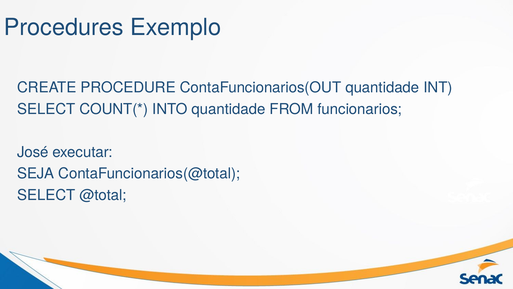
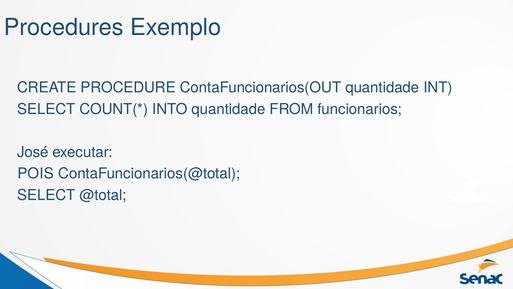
SEJA: SEJA -> POIS (36, 173)
